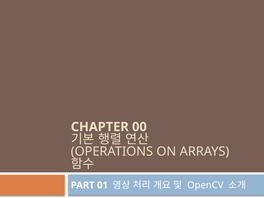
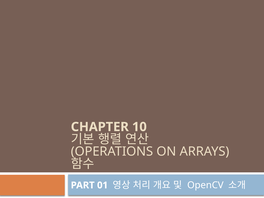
00: 00 -> 10 (139, 127)
